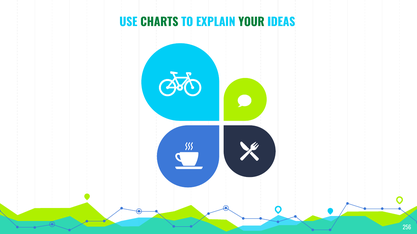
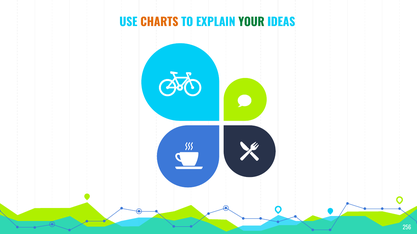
CHARTS colour: green -> orange (159, 22)
